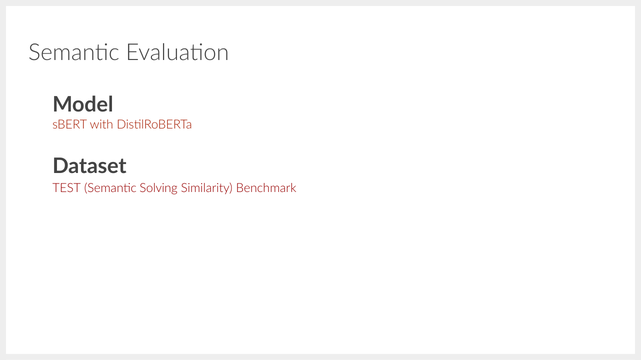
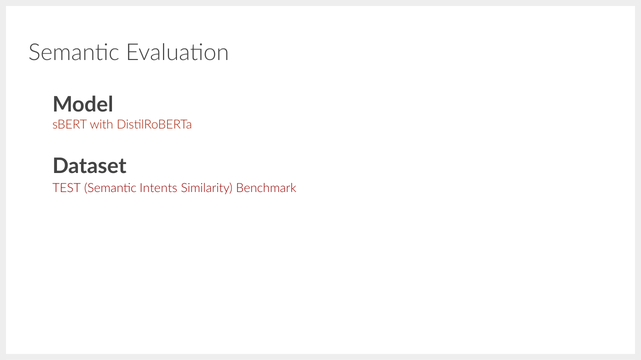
Solving: Solving -> Intents (159, 189)
